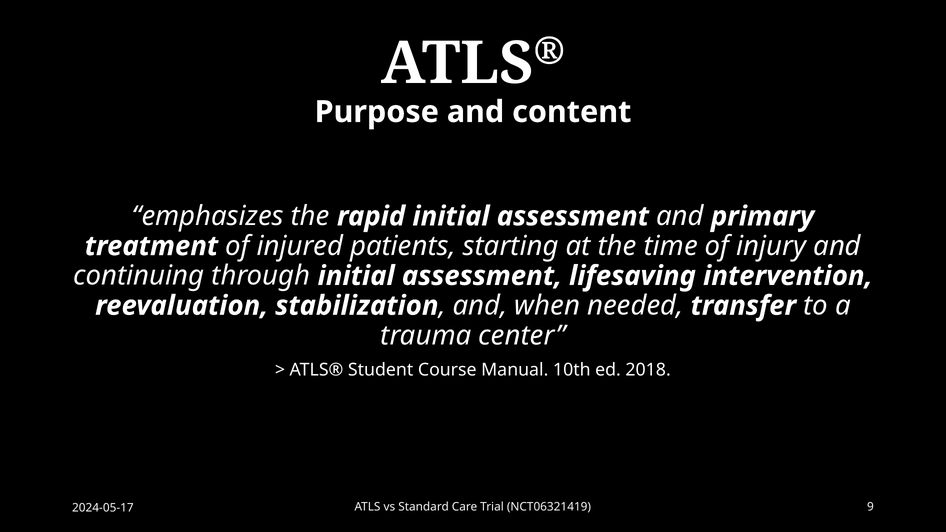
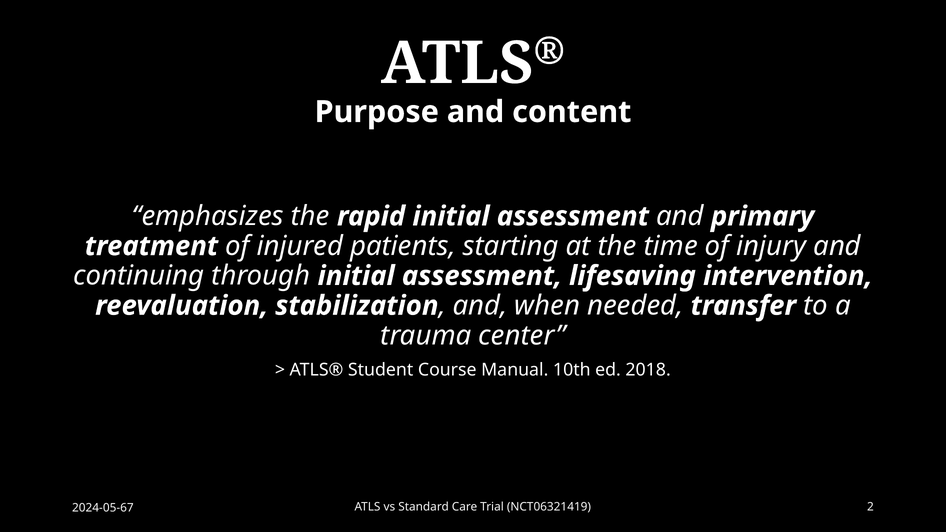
9: 9 -> 2 (870, 507)
2024-05-17: 2024-05-17 -> 2024-05-67 (103, 508)
